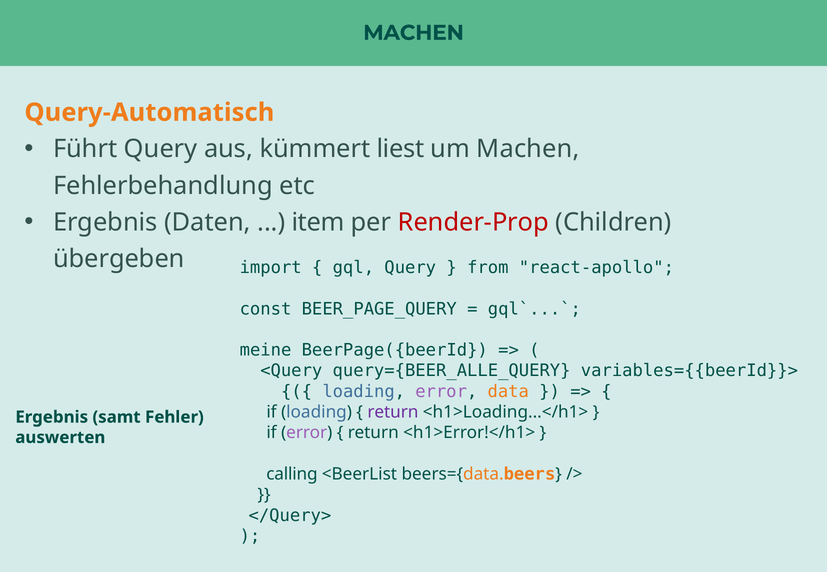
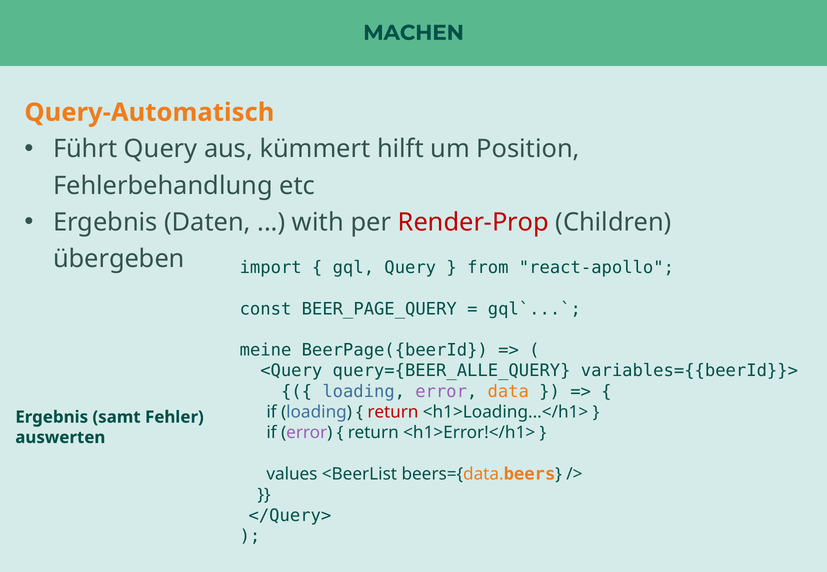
liest: liest -> hilft (400, 149)
um Machen: Machen -> Position (528, 149)
item: item -> with (318, 222)
return colour: purple -> red (393, 413)
calling: calling -> values (292, 475)
